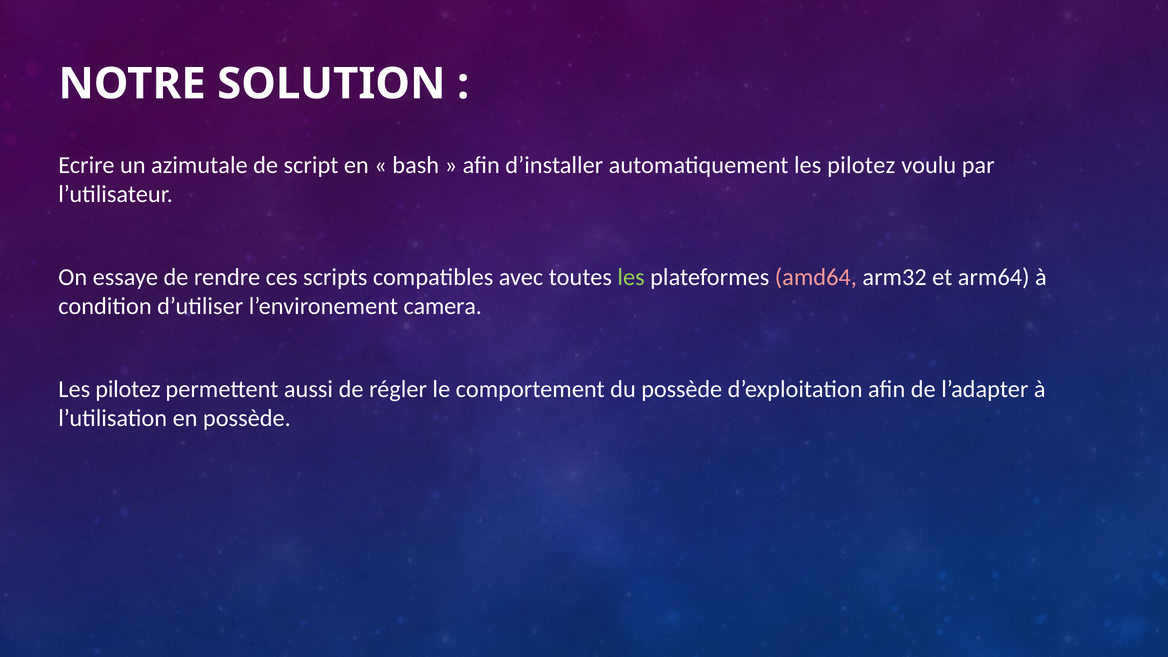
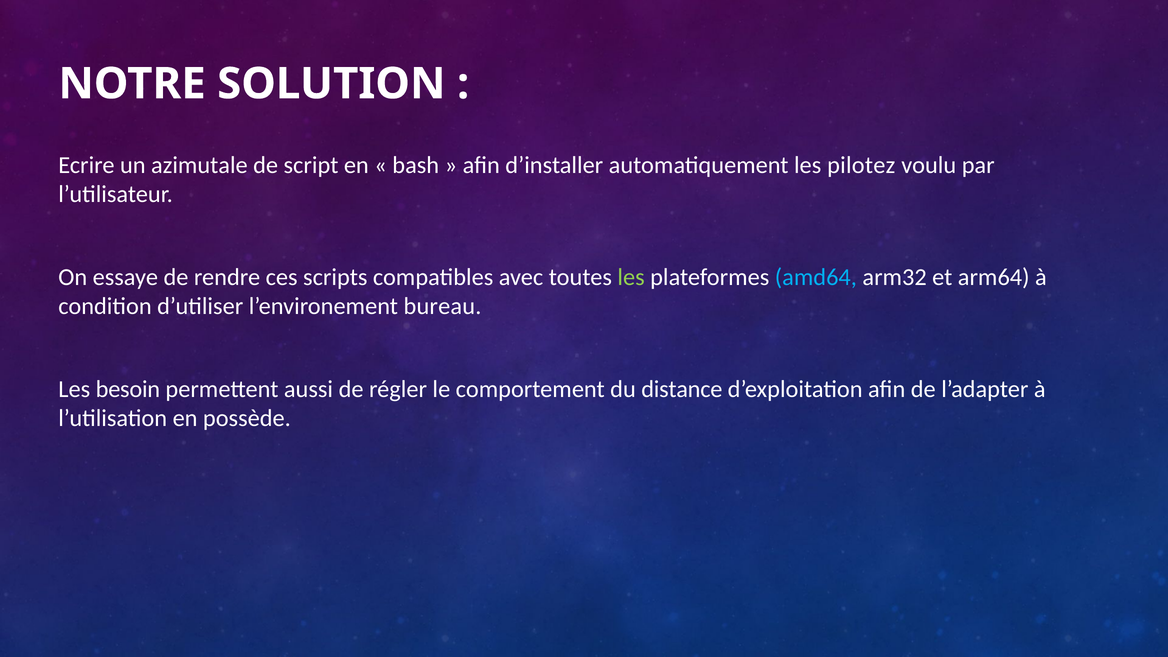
amd64 colour: pink -> light blue (816, 277)
camera: camera -> bureau (442, 306)
pilotez: pilotez -> besoin (128, 389)
du possède: possède -> distance (682, 389)
